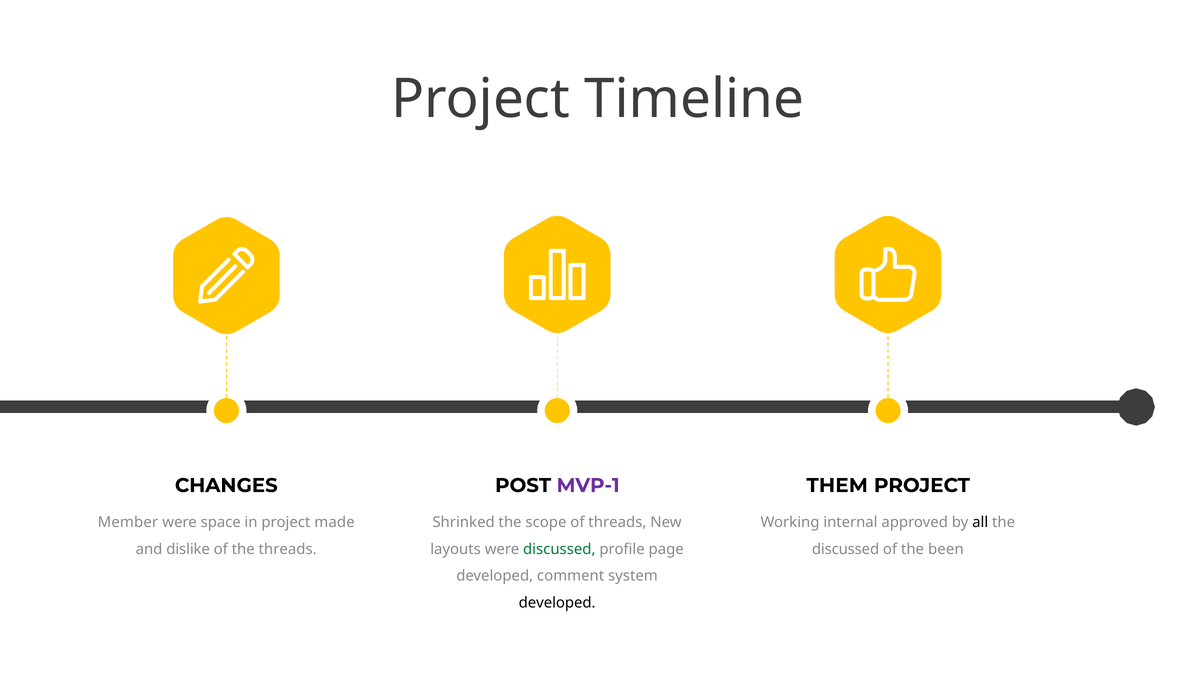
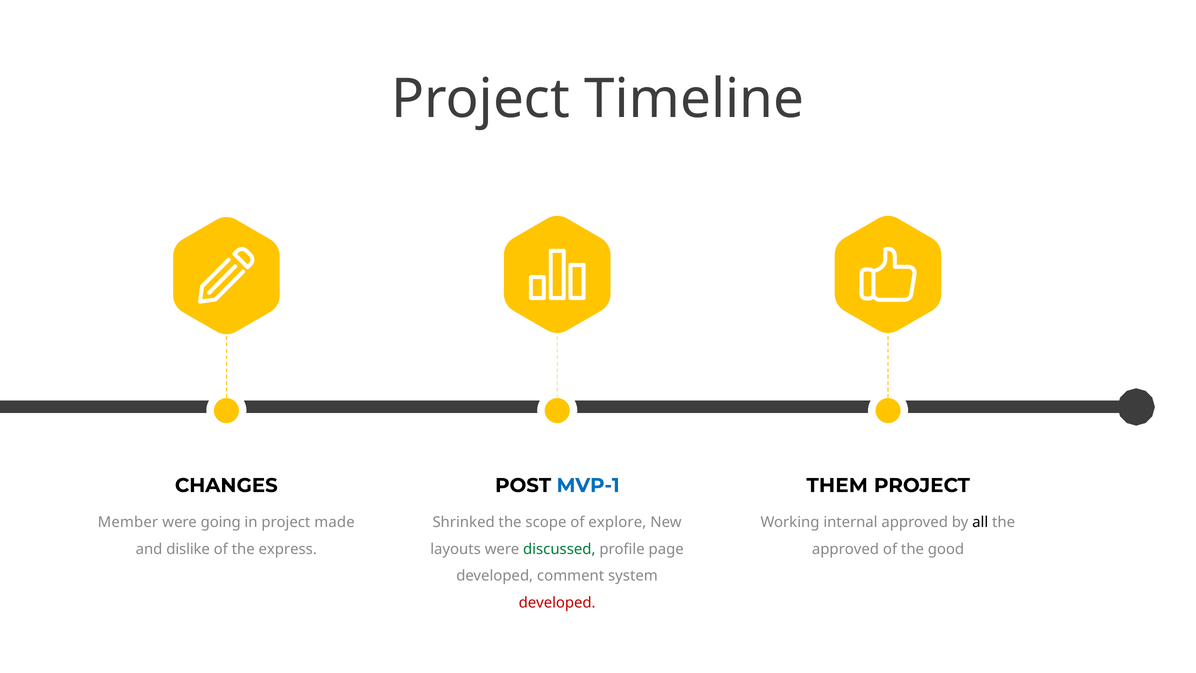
MVP-1 colour: purple -> blue (588, 485)
space: space -> going (221, 522)
of threads: threads -> explore (617, 522)
the threads: threads -> express (288, 549)
discussed: discussed -> approved (845, 549)
been: been -> good (946, 549)
developed colour: black -> red (557, 603)
